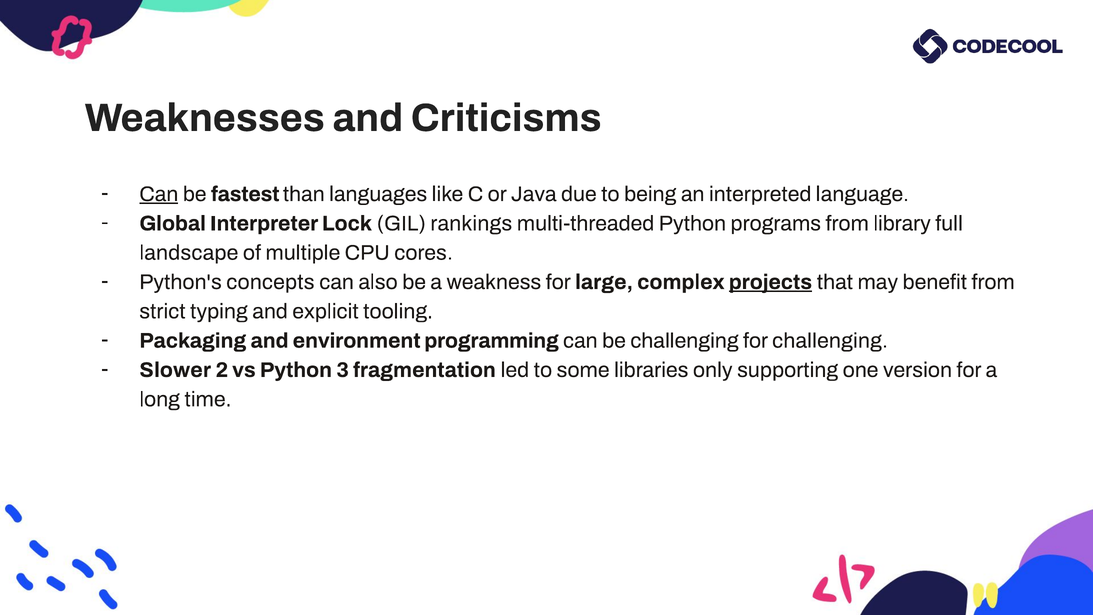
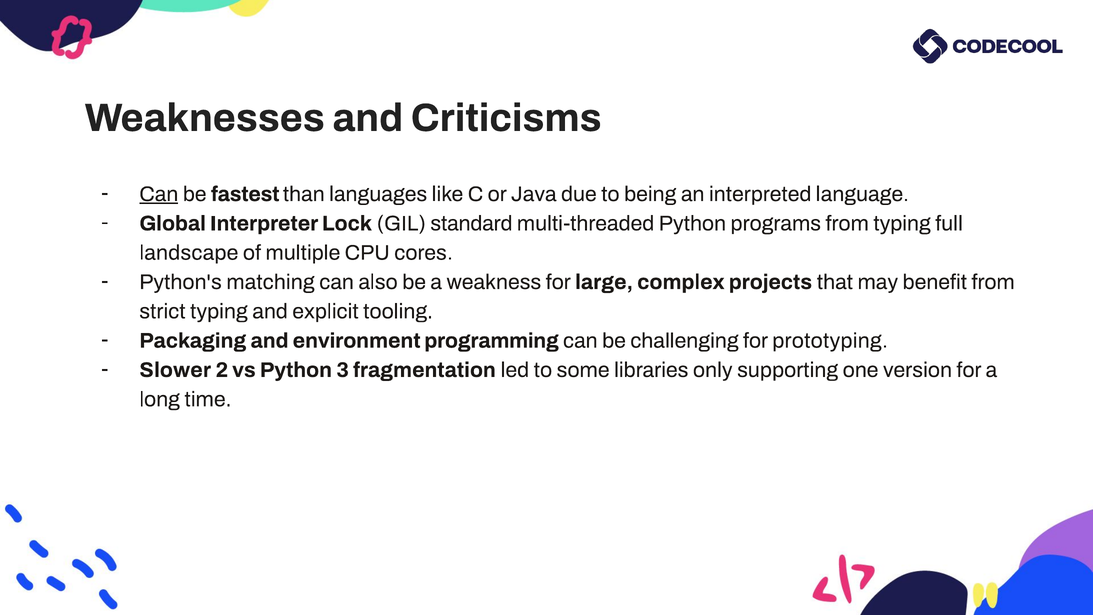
rankings: rankings -> standard (471, 223)
from library: library -> typing (902, 223)
concepts: concepts -> matching (270, 282)
projects underline: present -> none (770, 282)
for challenging: challenging -> prototyping (830, 341)
